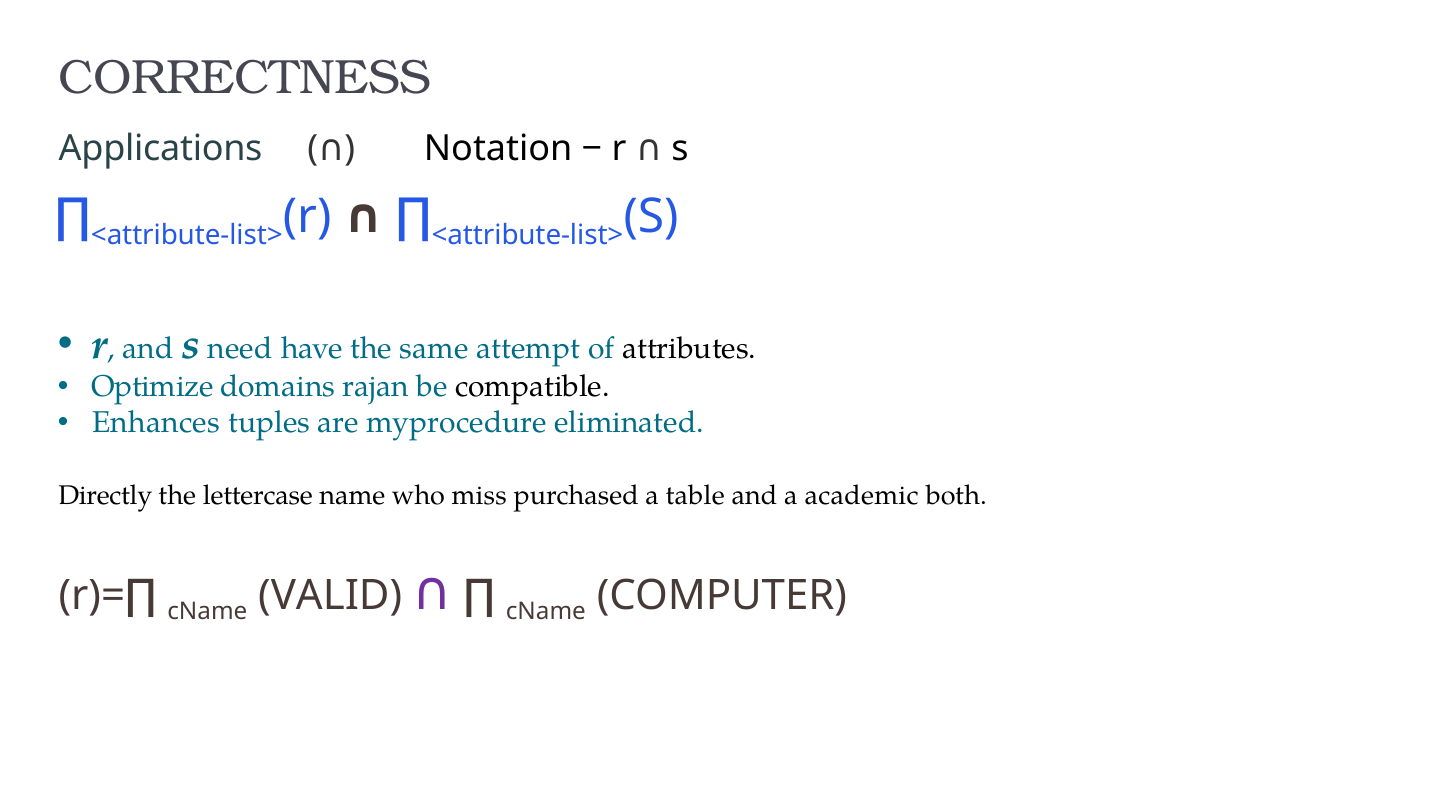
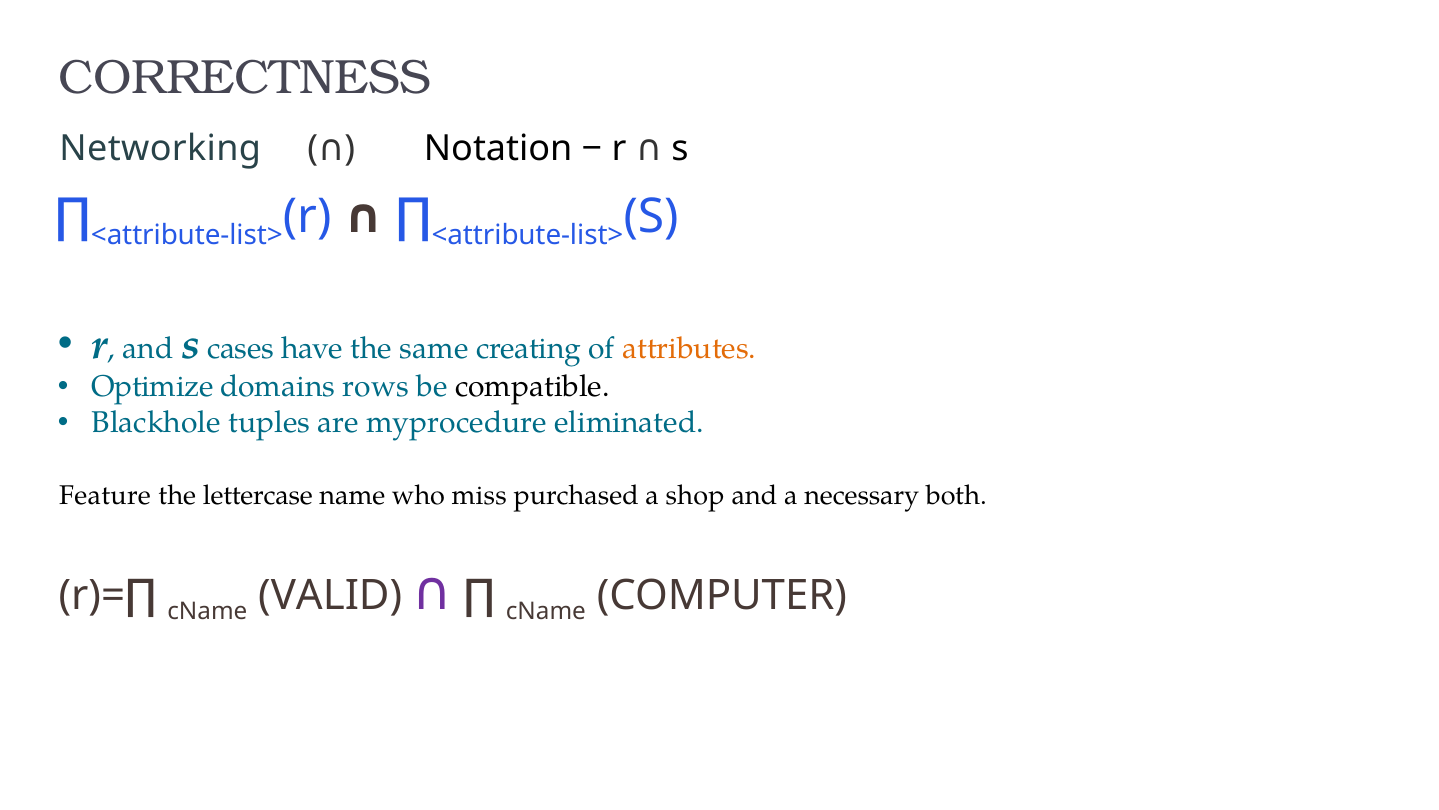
Applications: Applications -> Networking (160, 149)
need: need -> cases (241, 348)
attempt: attempt -> creating (529, 348)
attributes colour: black -> orange (689, 348)
rajan: rajan -> rows (376, 387)
Enhances: Enhances -> Blackhole (156, 423)
Directly: Directly -> Feature (105, 495)
table: table -> shop (695, 495)
academic: academic -> necessary (862, 495)
